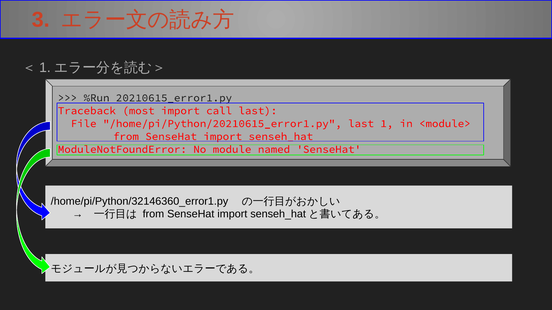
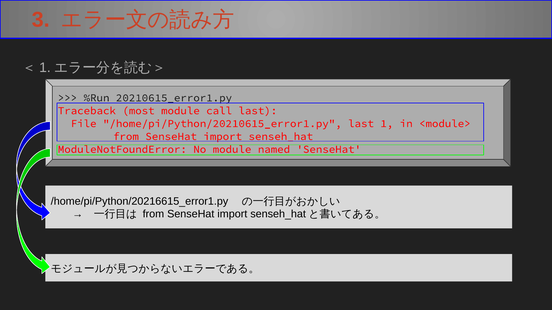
most import: import -> module (180, 111)
/home/pi/Python/32146360_error1.py: /home/pi/Python/32146360_error1.py -> /home/pi/Python/20216615_error1.py (140, 202)
